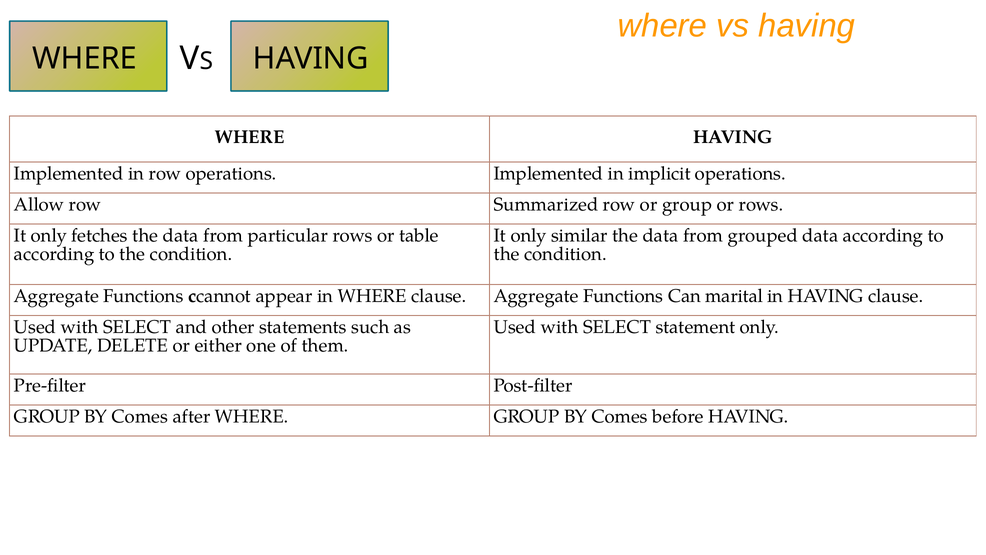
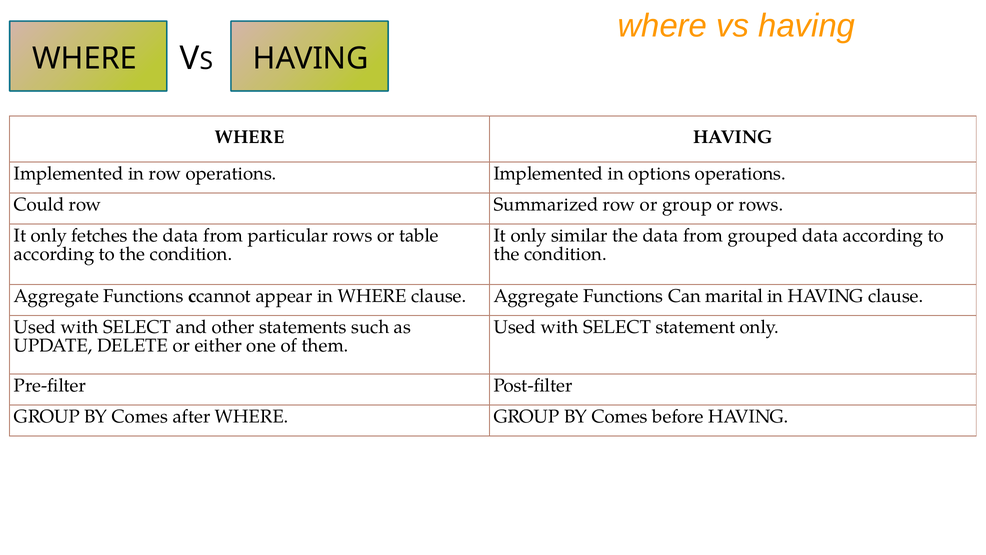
implicit: implicit -> options (659, 174)
Allow: Allow -> Could (39, 204)
